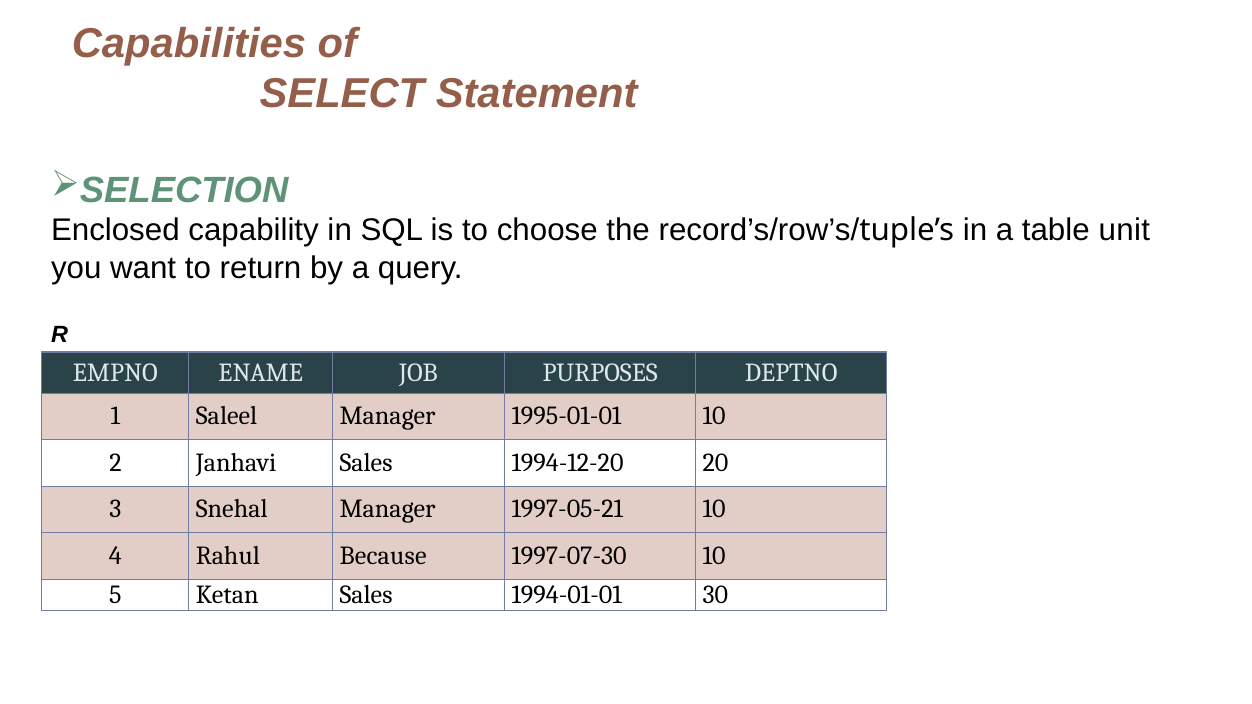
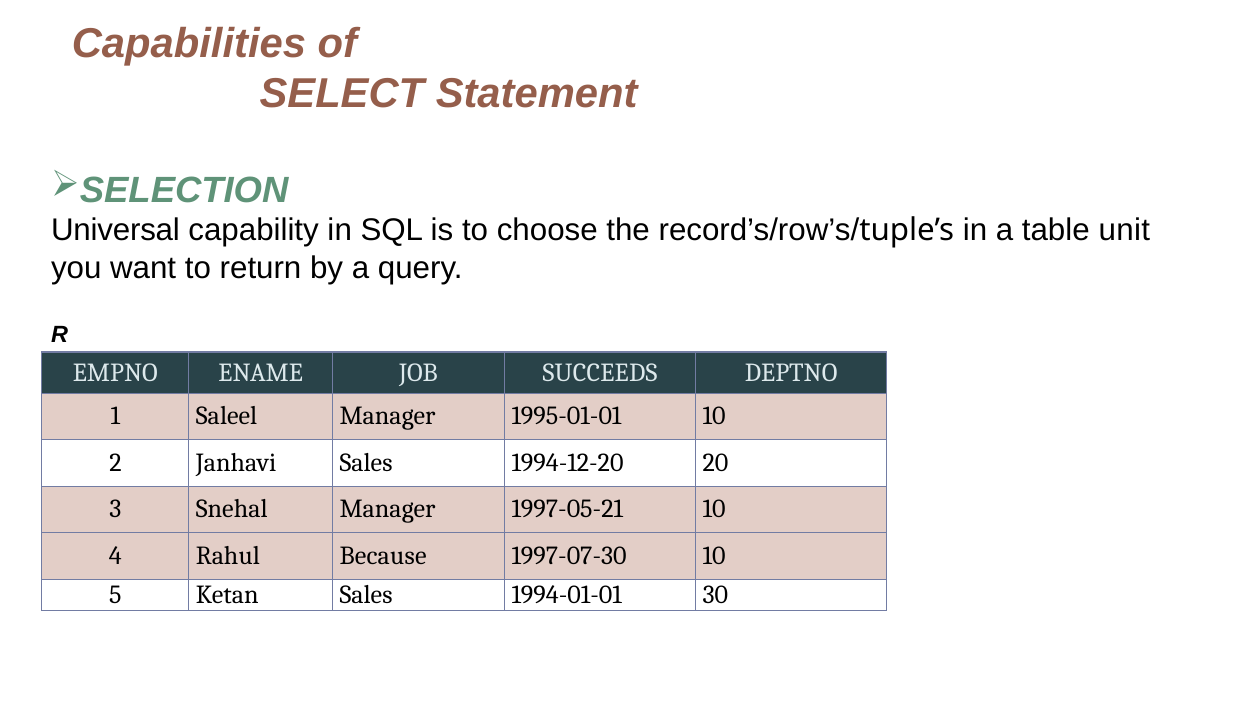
Enclosed: Enclosed -> Universal (115, 231)
PURPOSES: PURPOSES -> SUCCEEDS (600, 373)
